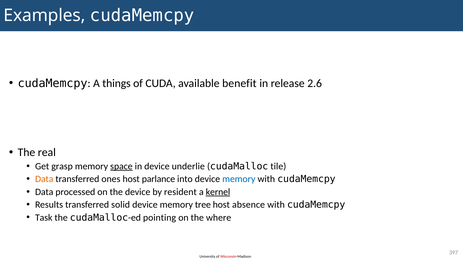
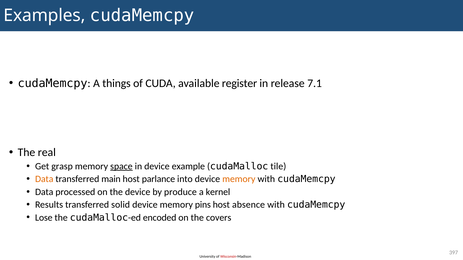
benefit: benefit -> register (240, 83)
2.6: 2.6 -> 7.1 (315, 83)
underlie: underlie -> example (188, 167)
ones: ones -> main (111, 179)
memory colour: blue -> orange (239, 179)
resident: resident -> produce (180, 192)
kernel underline: present -> none (218, 192)
tree: tree -> pins (203, 205)
Task: Task -> Lose (44, 218)
pointing: pointing -> encoded (160, 218)
where: where -> covers (219, 218)
